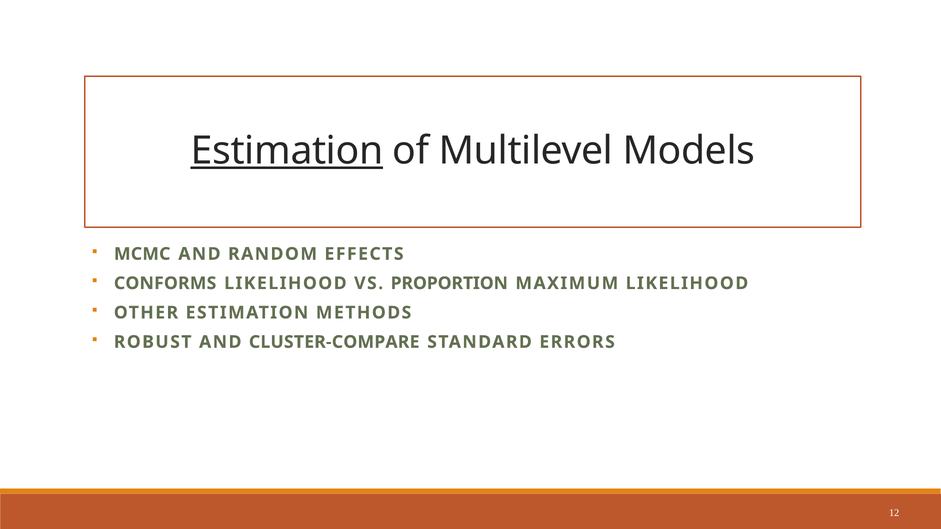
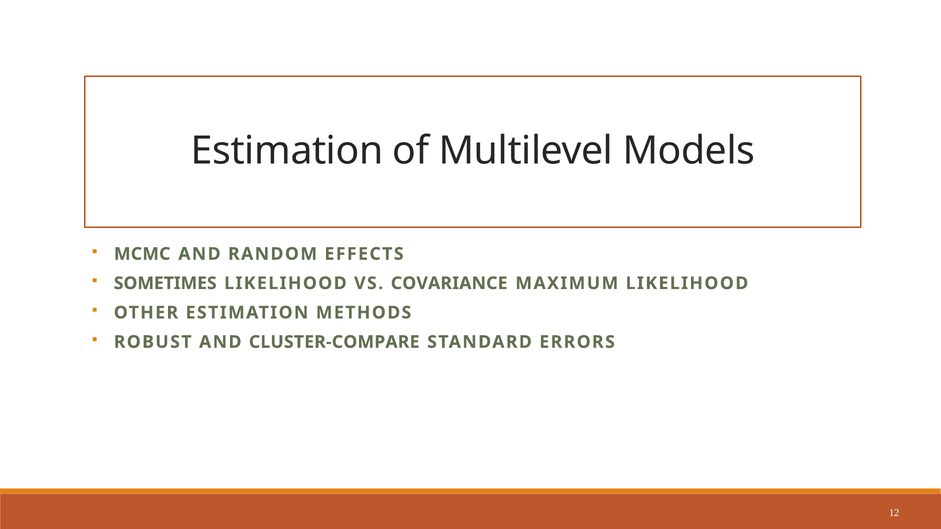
Estimation underline: present -> none (287, 151)
CONFORMS: CONFORMS -> SOMETIMES (165, 283)
PROPORTION: PROPORTION -> COVARIANCE (449, 283)
